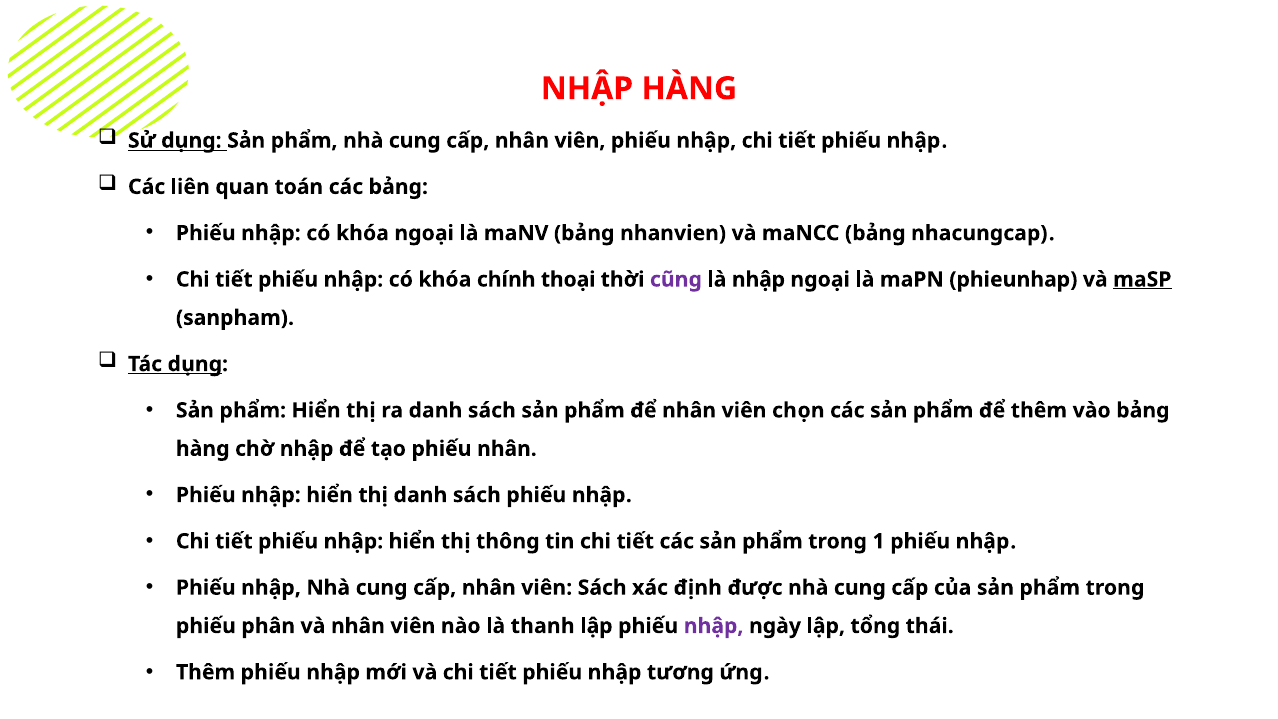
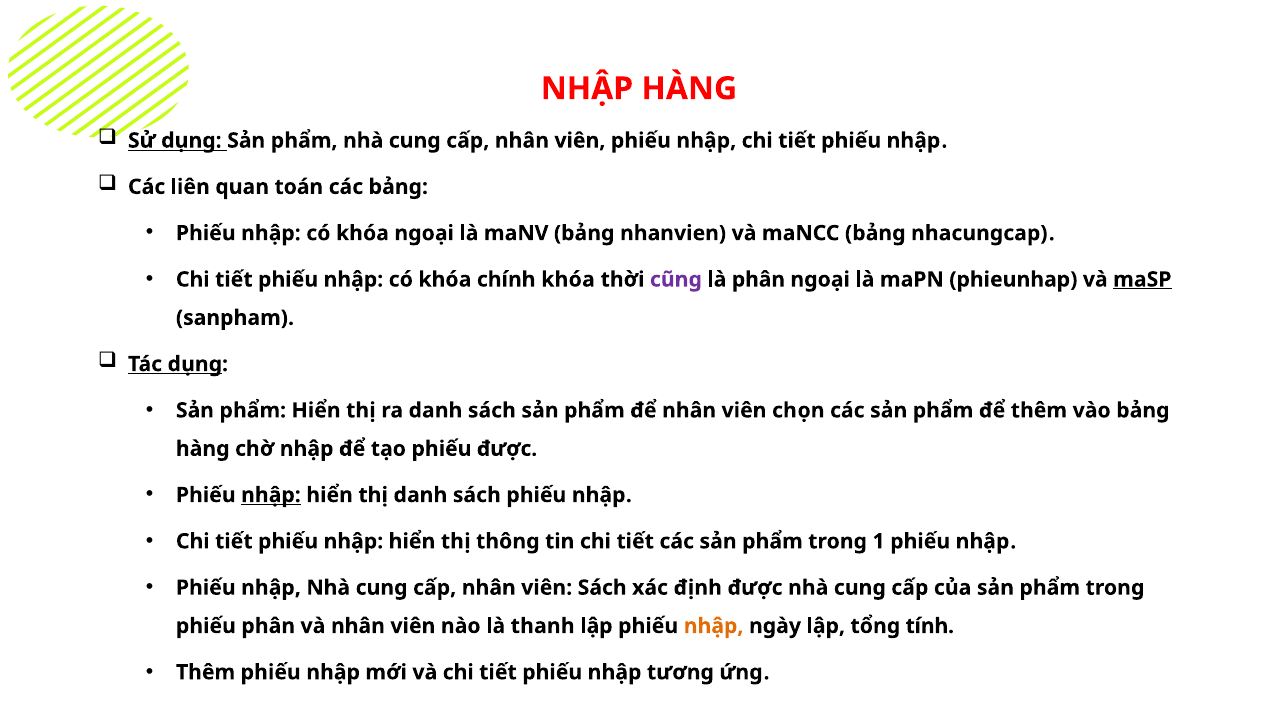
chính thoại: thoại -> khóa (568, 279)
là nhập: nhập -> phân (758, 279)
nhân: nhân -> được (507, 449)
nhập underline: none -> present (271, 495)
nhập colour: purple -> orange (714, 626)
thái: thái -> tính (930, 626)
